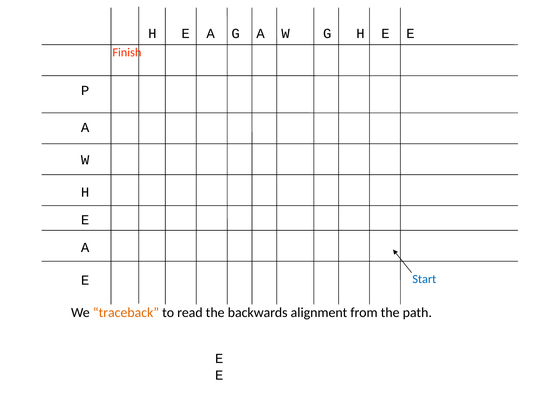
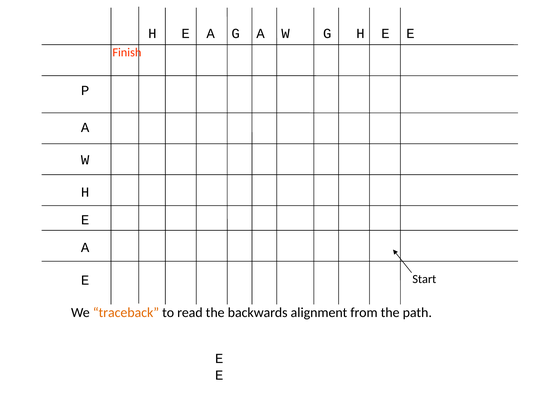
Start colour: blue -> black (424, 279)
